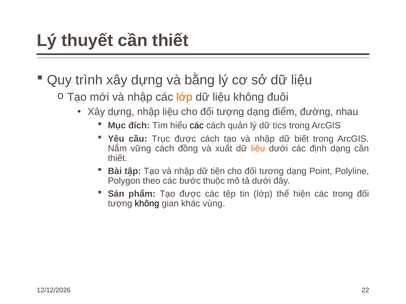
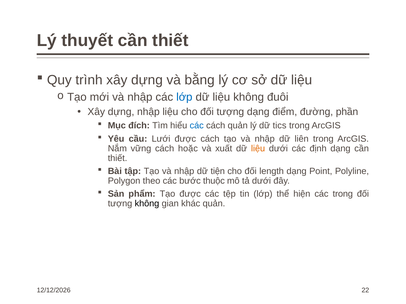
lớp colour: orange -> blue (184, 97)
nhau: nhau -> phần (347, 112)
các colour: black -> blue (197, 126)
Trục: Trục -> Lưới (161, 139)
biết: biết -> liên (302, 139)
đồng: đồng -> hoặc (188, 149)
tương: tương -> length (272, 171)
khác vùng: vùng -> quản (214, 204)
